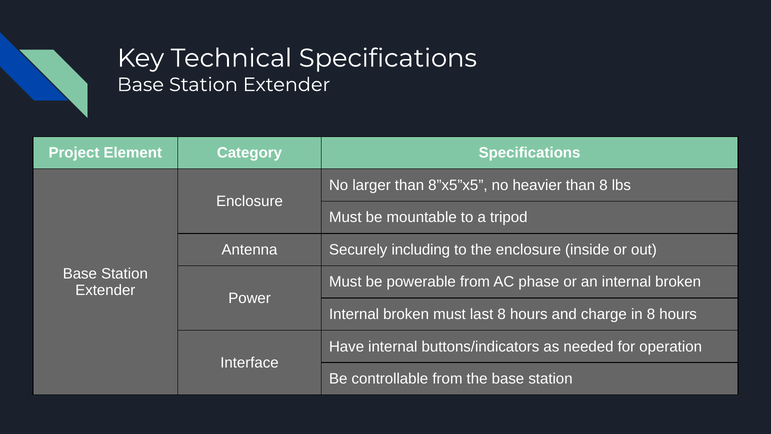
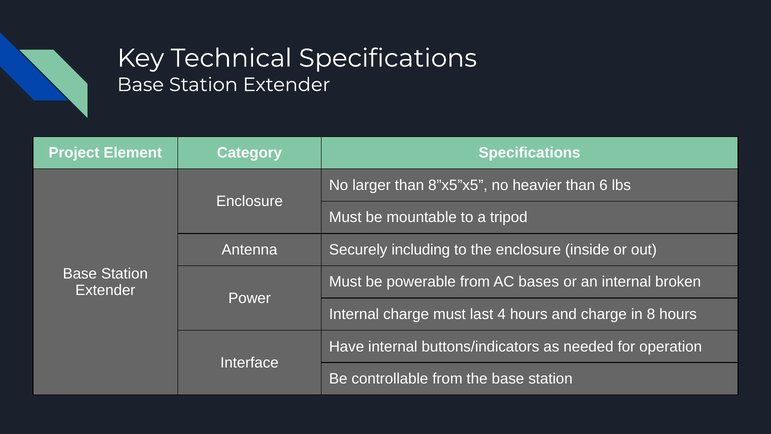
than 8: 8 -> 6 (604, 185)
phase: phase -> bases (539, 282)
broken: broken -> charge (406, 314)
last 8: 8 -> 4 (502, 314)
